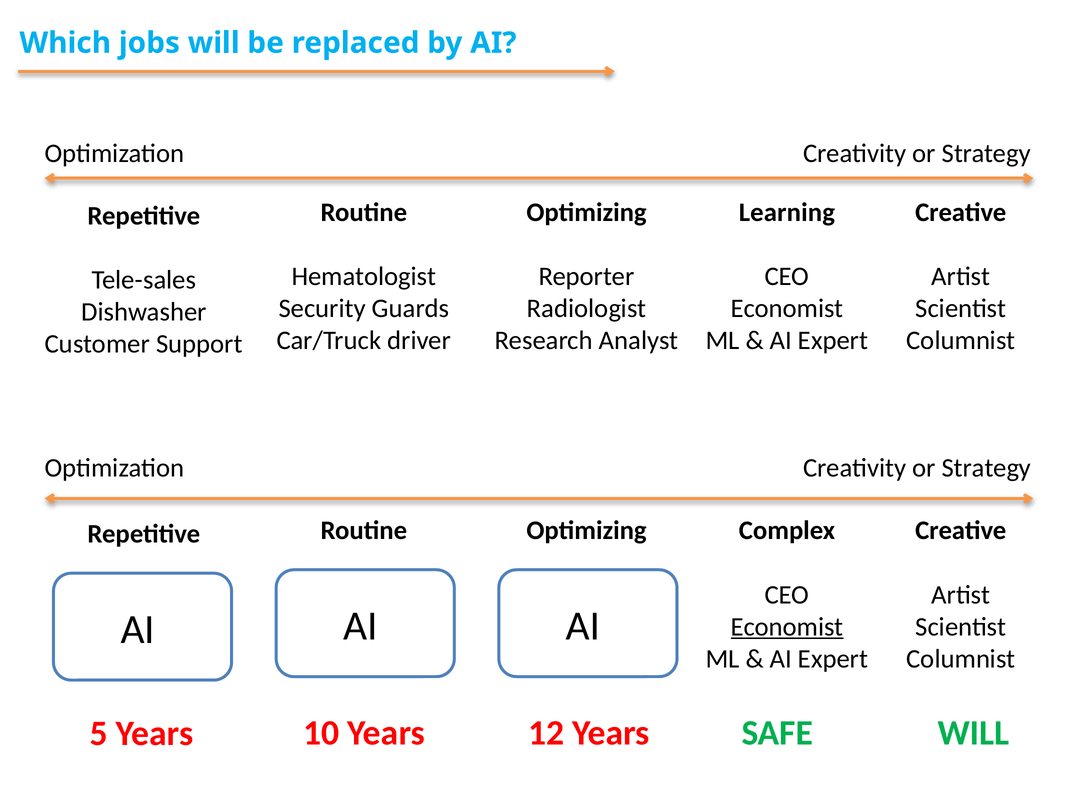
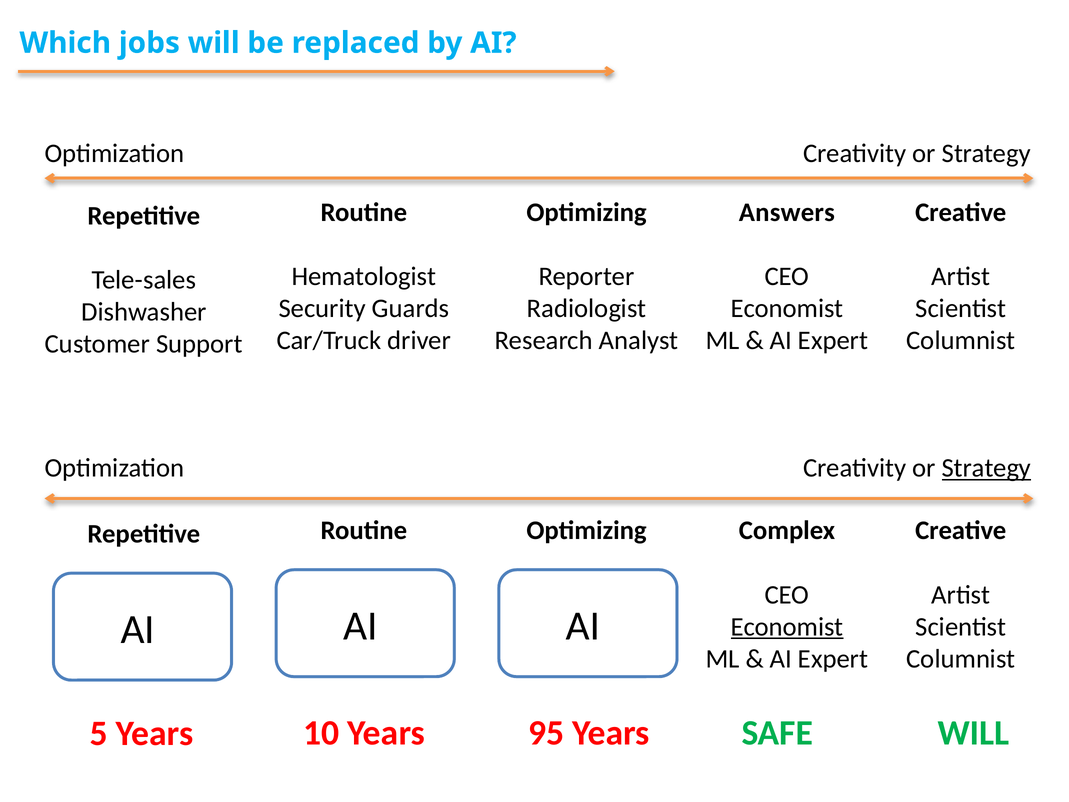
Learning: Learning -> Answers (787, 212)
Strategy underline: none -> present (986, 468)
12: 12 -> 95 (546, 733)
